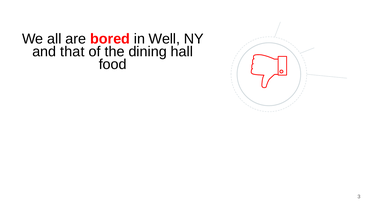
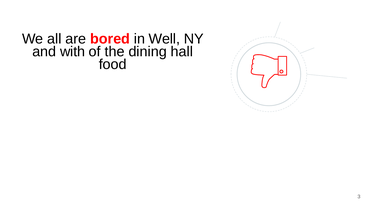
that: that -> with (73, 51)
